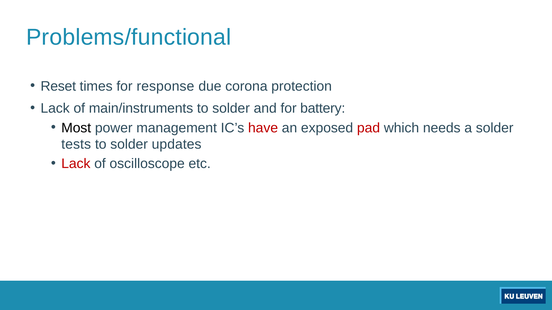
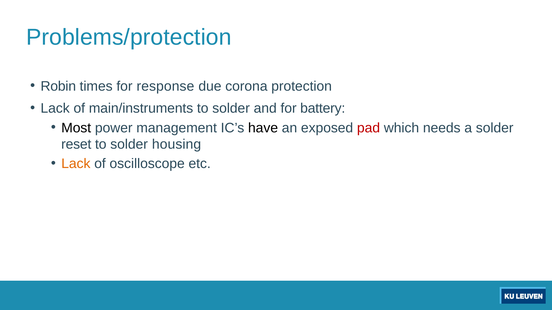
Problems/functional: Problems/functional -> Problems/protection (129, 37)
Reset: Reset -> Robin (58, 86)
have colour: red -> black (263, 128)
tests: tests -> reset (76, 145)
updates: updates -> housing (177, 145)
Lack colour: red -> orange (76, 164)
